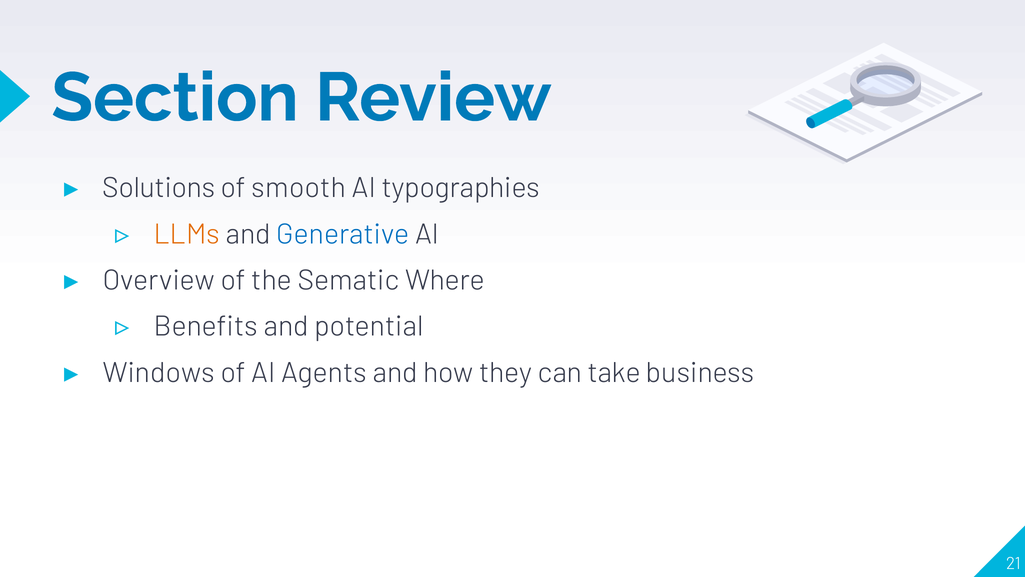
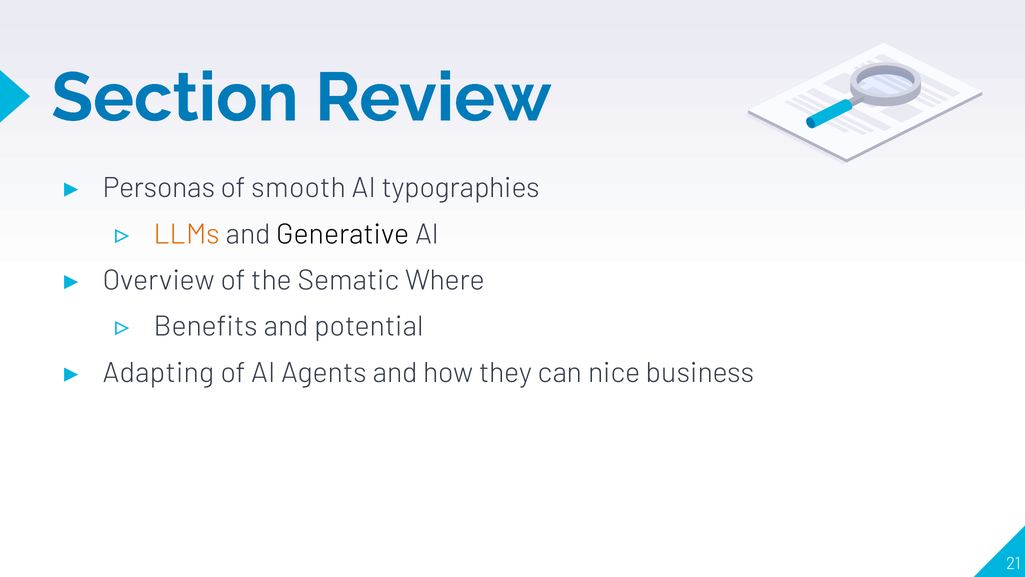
Solutions: Solutions -> Personas (159, 188)
Generative colour: blue -> black (343, 234)
Windows: Windows -> Adapting (159, 372)
take: take -> nice (614, 372)
